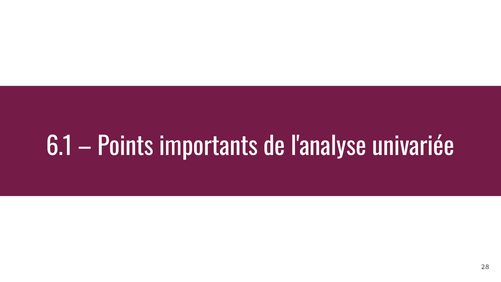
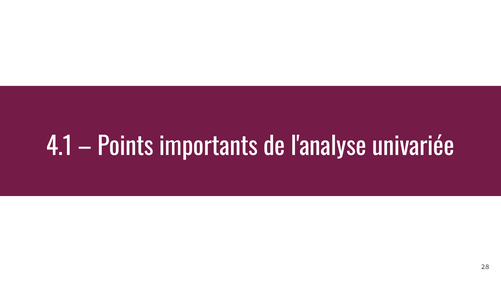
6.1: 6.1 -> 4.1 (59, 147)
